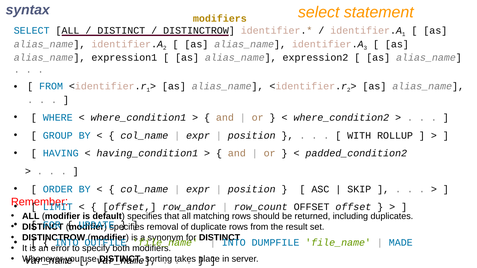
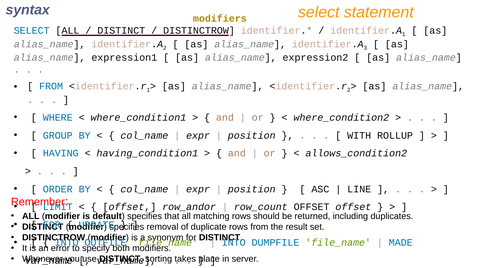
padded_condition2: padded_condition2 -> allows_condition2 (356, 154)
SKIP: SKIP -> LINE (359, 189)
